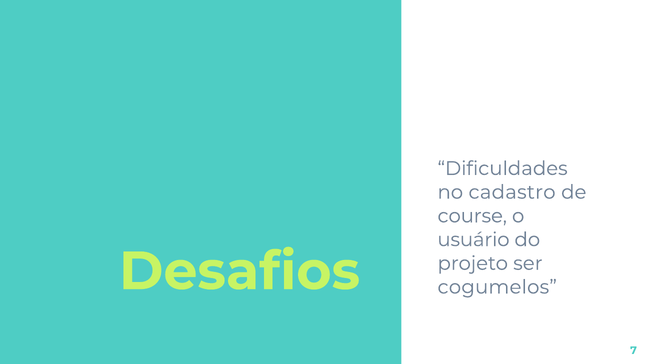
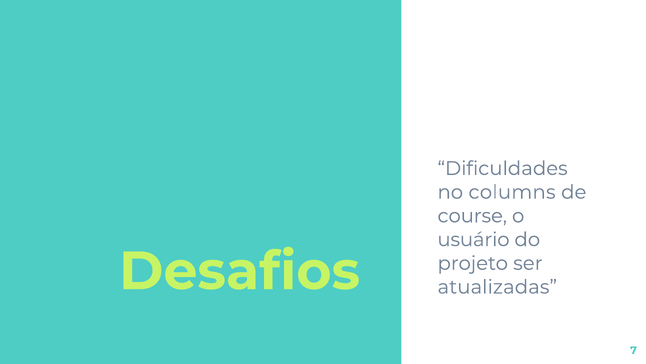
cadastro: cadastro -> columns (512, 192)
cogumelos: cogumelos -> atualizadas (497, 287)
